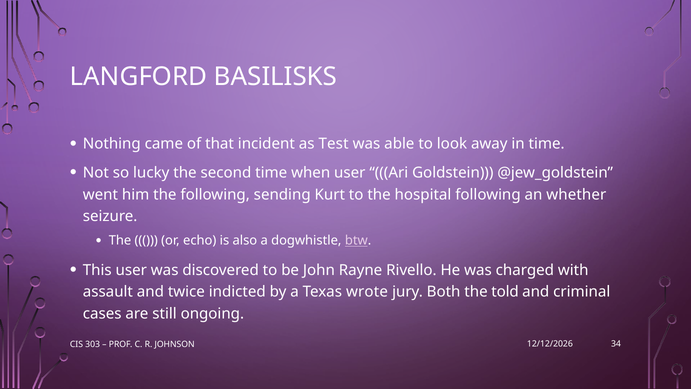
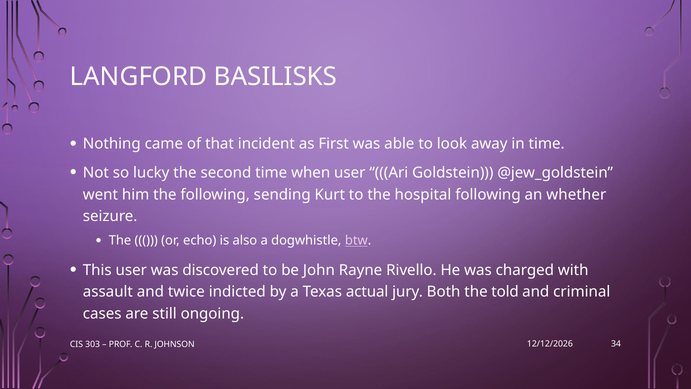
Test: Test -> First (334, 144)
wrote: wrote -> actual (367, 292)
